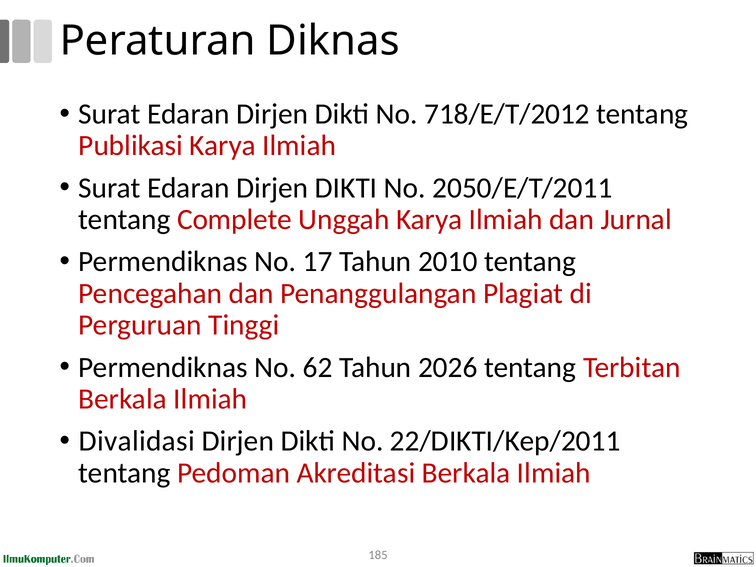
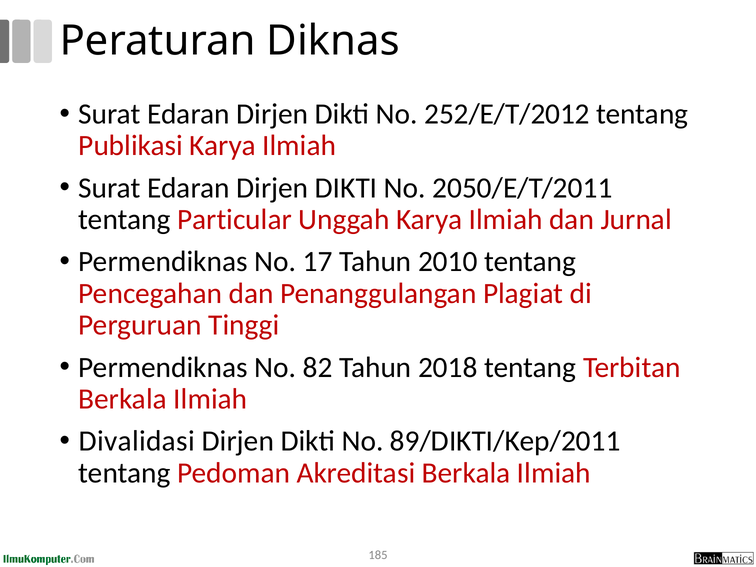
718/E/T/2012: 718/E/T/2012 -> 252/E/T/2012 (507, 114)
Complete: Complete -> Particular (234, 220)
62: 62 -> 82 (318, 367)
2026: 2026 -> 2018 (448, 367)
22/DIKTI/Kep/2011: 22/DIKTI/Kep/2011 -> 89/DIKTI/Kep/2011 (505, 441)
